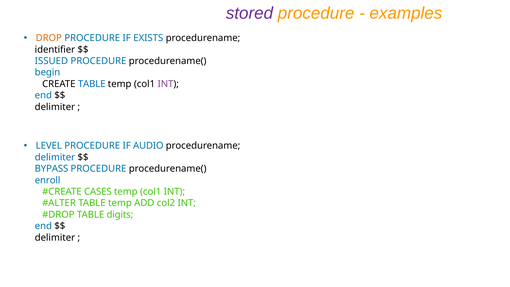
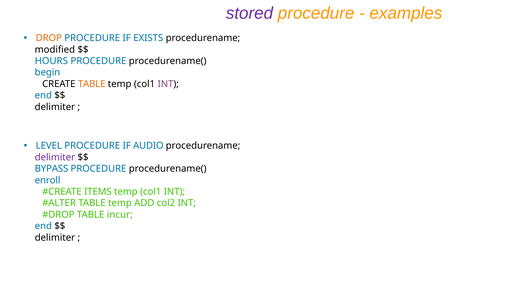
identifier: identifier -> modified (55, 50)
ISSUED: ISSUED -> HOURS (51, 61)
TABLE colour: blue -> orange (92, 84)
delimiter colour: blue -> purple (55, 157)
CASES: CASES -> ITEMS (98, 192)
digits: digits -> incur (120, 215)
